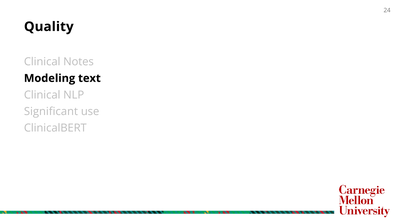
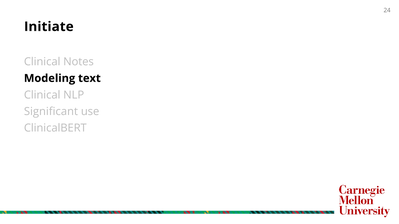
Quality: Quality -> Initiate (49, 27)
